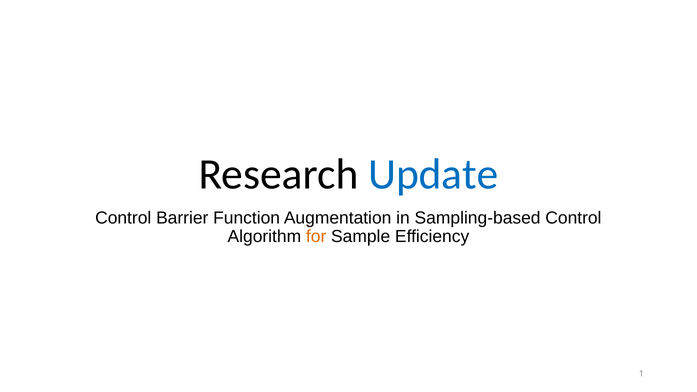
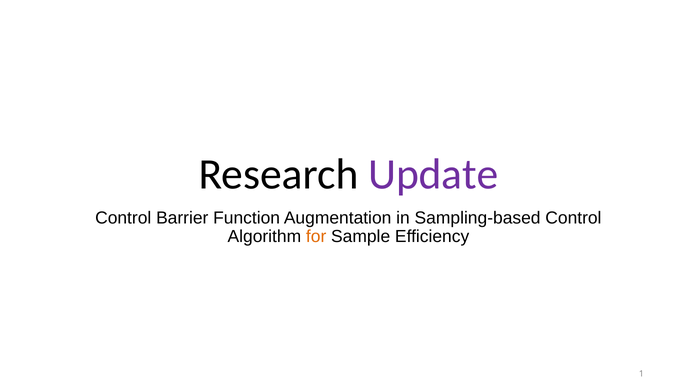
Update colour: blue -> purple (433, 174)
